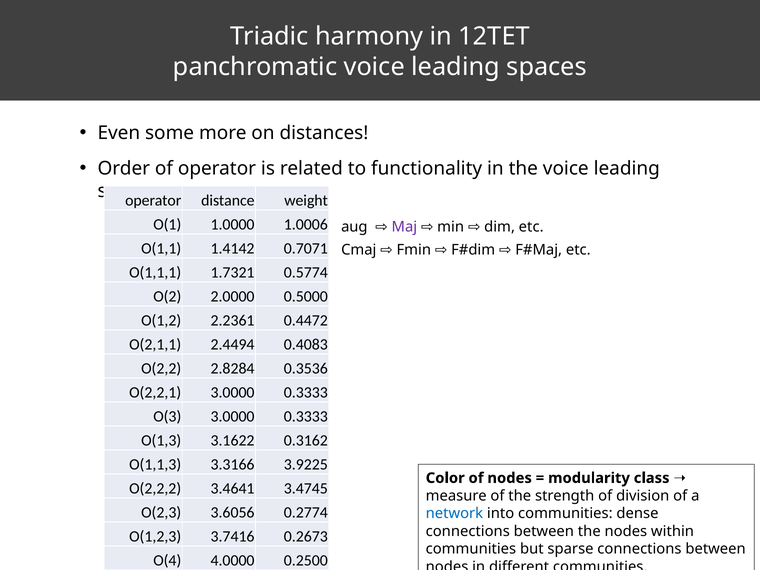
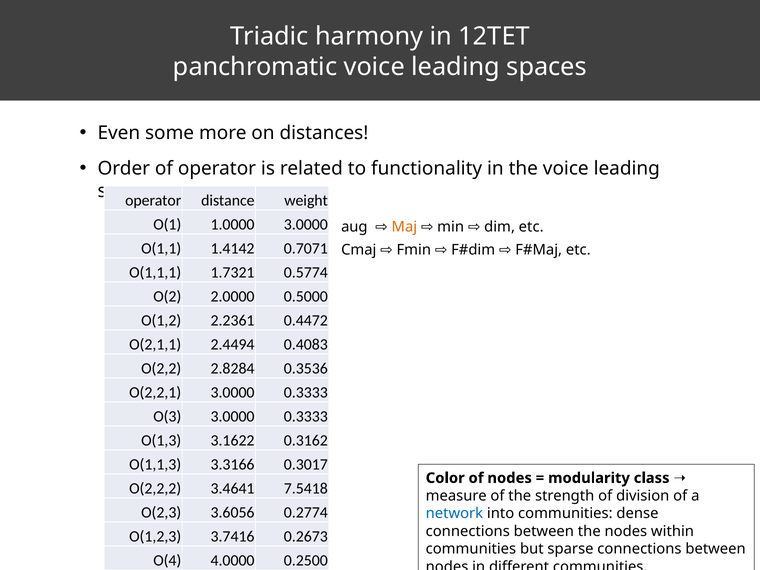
1.0000 1.0006: 1.0006 -> 3.0000 (306, 224)
Maj colour: purple -> orange (404, 227)
3.9225: 3.9225 -> 0.3017 (306, 464)
3.4745: 3.4745 -> 7.5418 (306, 488)
